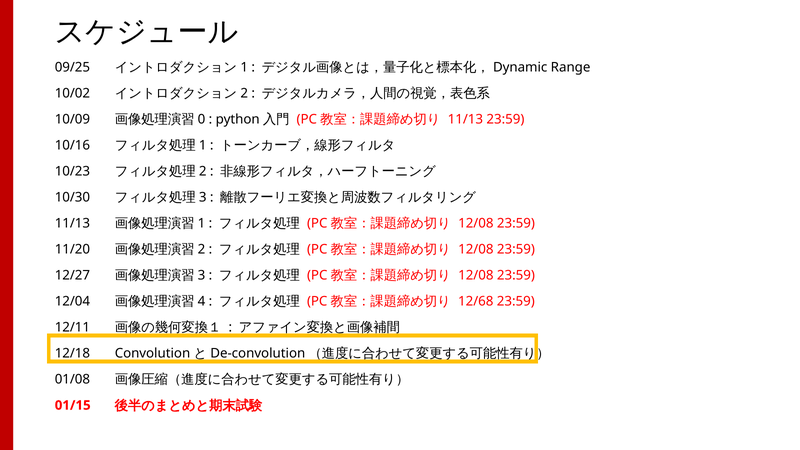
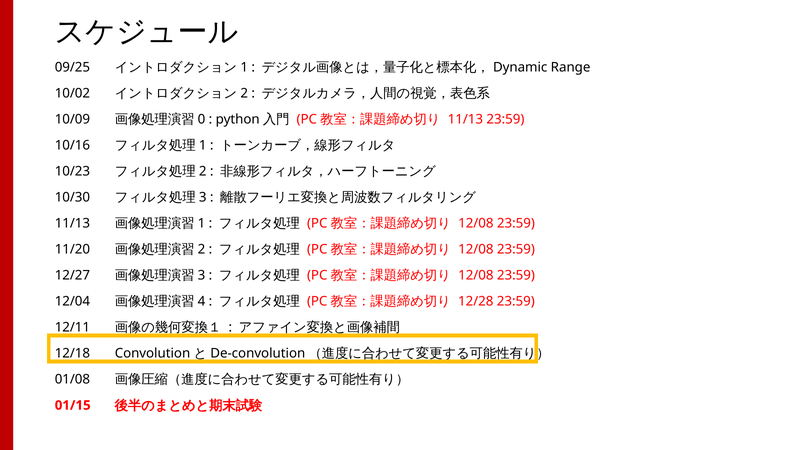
12/68: 12/68 -> 12/28 (476, 301)
